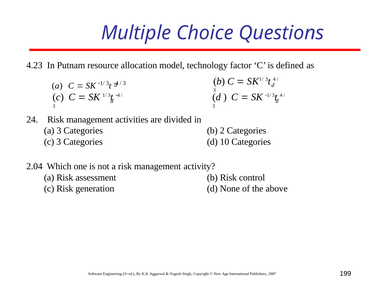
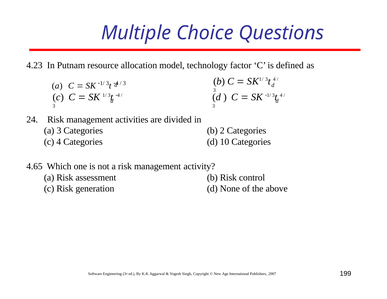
c 3: 3 -> 4 (59, 142)
2.04: 2.04 -> 4.65 (34, 166)
